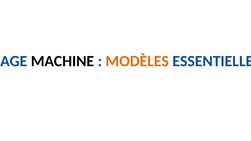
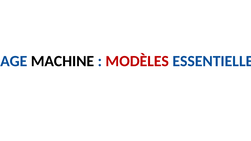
MODÈLES colour: orange -> red (137, 61)
